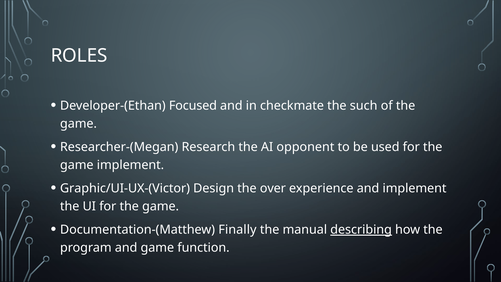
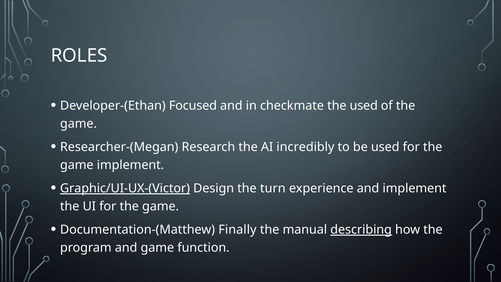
the such: such -> used (364, 106)
opponent: opponent -> incredibly (305, 147)
Graphic/UI-UX-(Victor underline: none -> present (125, 188)
over: over -> turn (273, 188)
